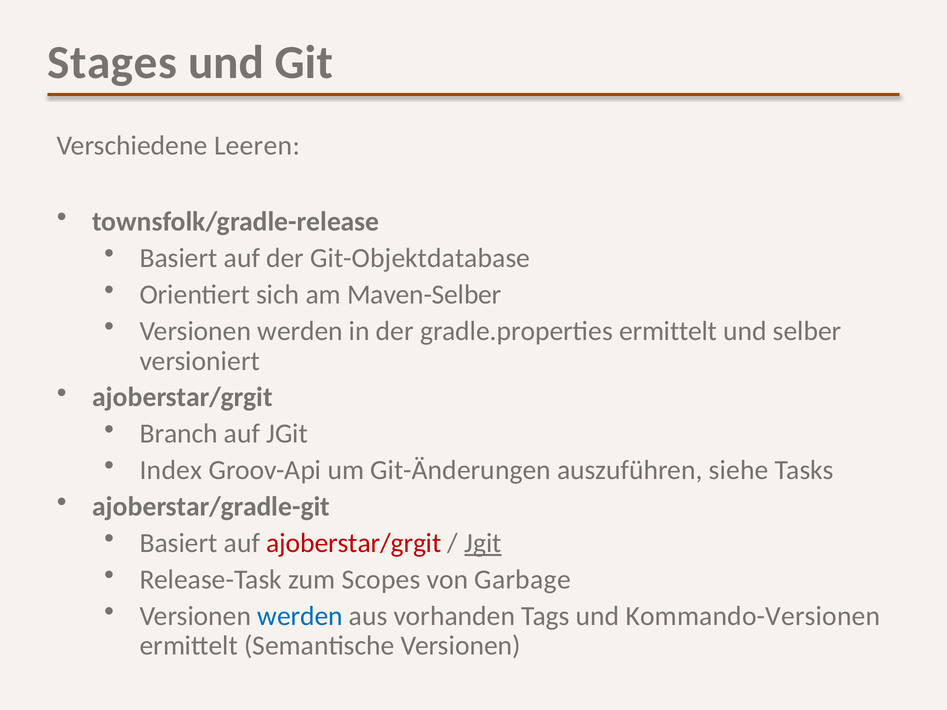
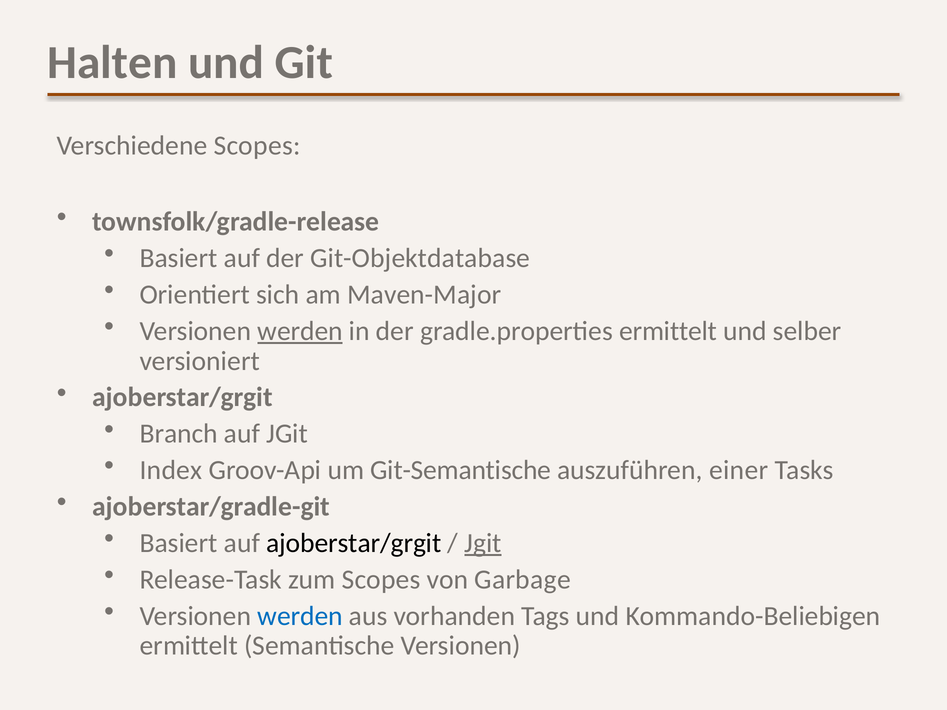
Stages: Stages -> Halten (112, 63)
Verschiedene Leeren: Leeren -> Scopes (257, 146)
Maven-Selber: Maven-Selber -> Maven-Major (424, 295)
werden underline: none -> present (300, 331)
Git-Änderungen: Git-Änderungen -> Git-Semantische (461, 470)
siehe: siehe -> einer (739, 470)
ajoberstar/grgit colour: red -> black (354, 543)
Kommando-Versionen: Kommando-Versionen -> Kommando-Beliebigen (753, 616)
